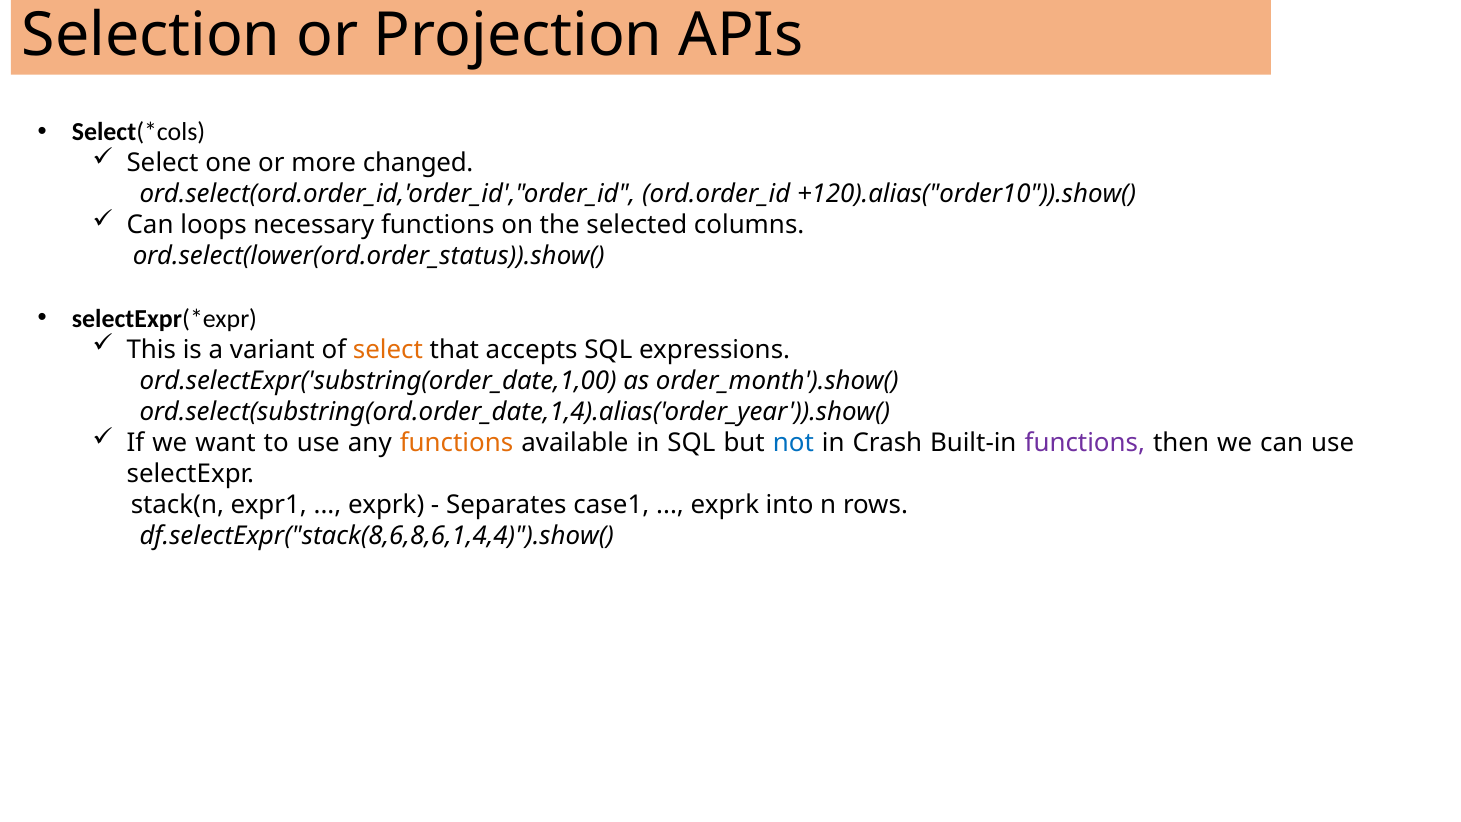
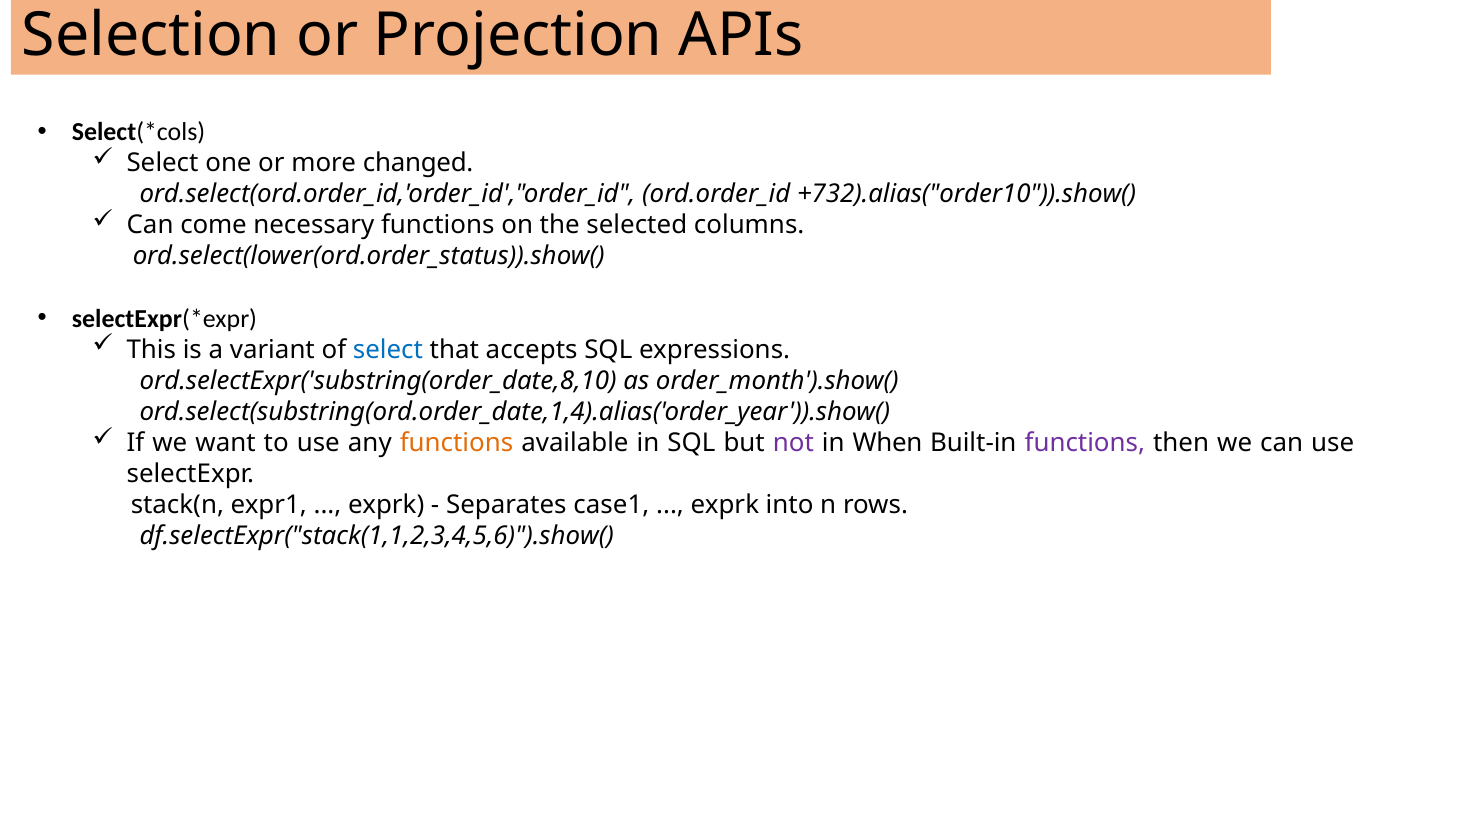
+120).alias("order10")).show(: +120).alias("order10")).show( -> +732).alias("order10")).show( (967, 194)
loops: loops -> come (214, 225)
select colour: orange -> blue (388, 350)
ord.selectExpr('substring(order_date,1,00: ord.selectExpr('substring(order_date,1,00 -> ord.selectExpr('substring(order_date,8,10 (378, 381)
not colour: blue -> purple (793, 443)
Crash: Crash -> When (887, 443)
df.selectExpr("stack(8,6,8,6,1,4,4)").show(: df.selectExpr("stack(8,6,8,6,1,4,4)").show( -> df.selectExpr("stack(1,1,2,3,4,5,6)").show( (377, 536)
